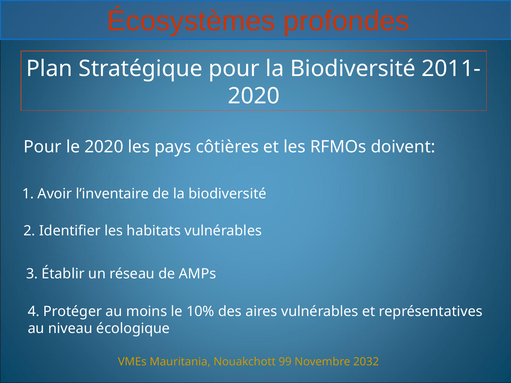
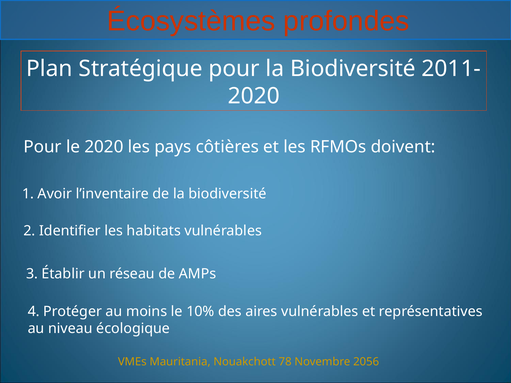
99: 99 -> 78 (285, 362)
2032: 2032 -> 2056 (366, 362)
